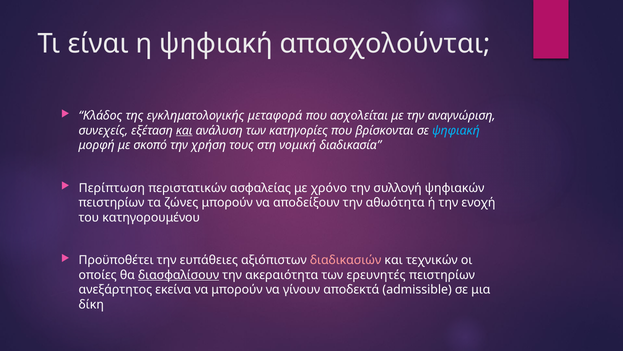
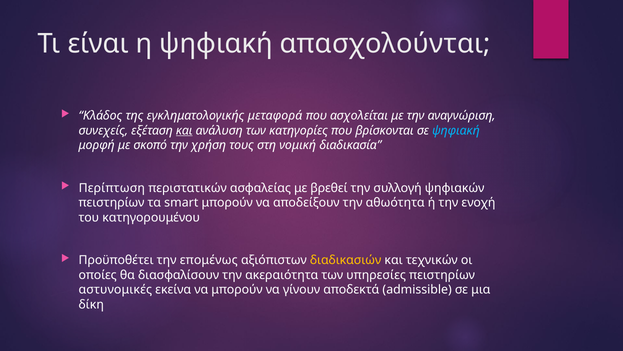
χρόνο: χρόνο -> βρεθεί (329, 188)
ζώνες: ζώνες -> smart (181, 202)
ευπάθειες: ευπάθειες -> επομένως (209, 260)
διαδικασιών colour: pink -> yellow (346, 260)
διασφαλίσουν underline: present -> none (179, 275)
ερευνητές: ερευνητές -> υπηρεσίες (376, 275)
ανεξάρτητος: ανεξάρτητος -> αστυνομικές (115, 289)
